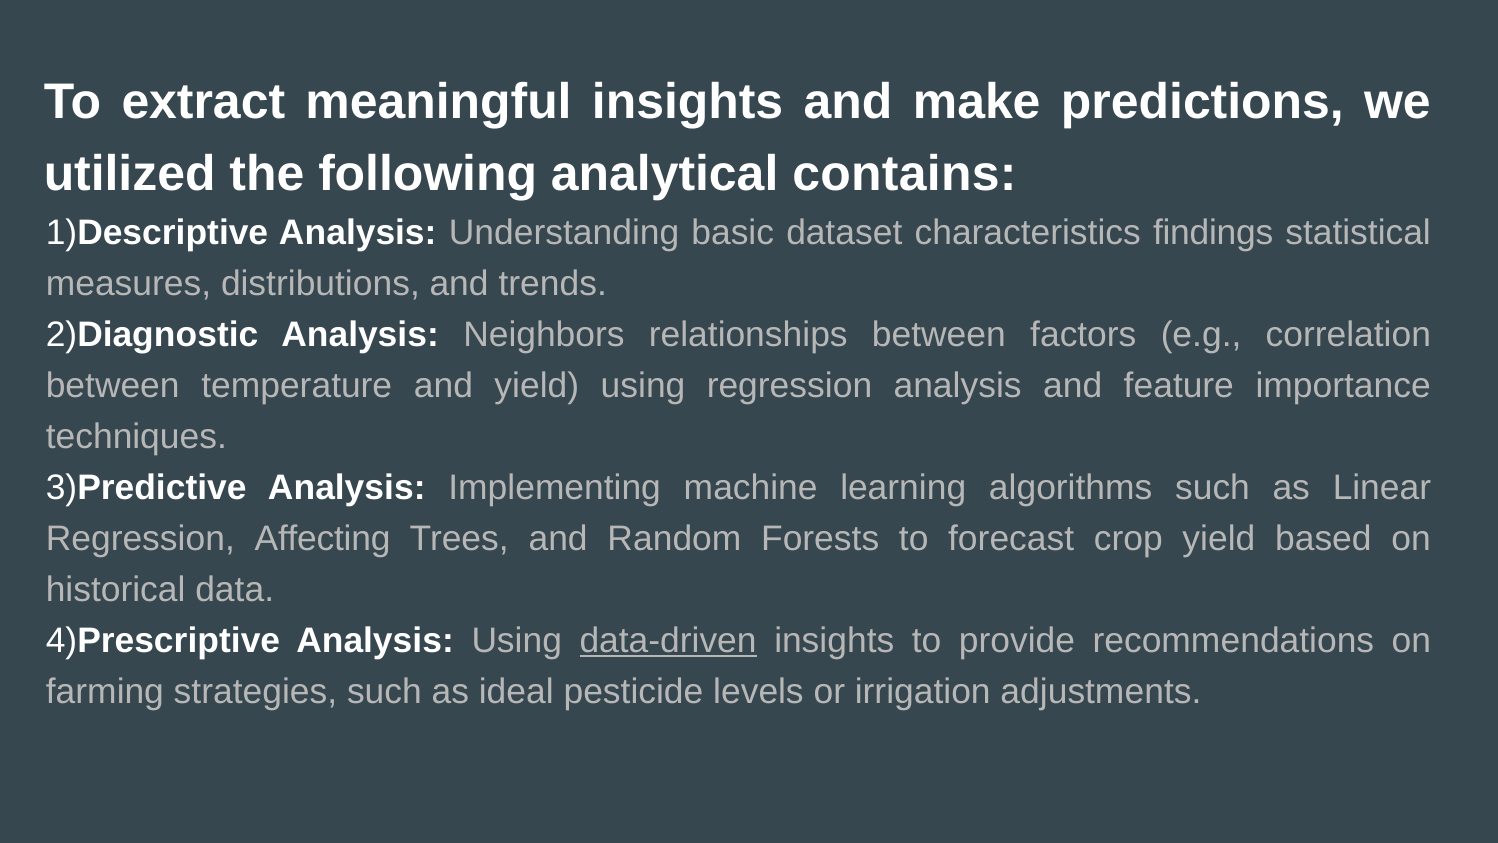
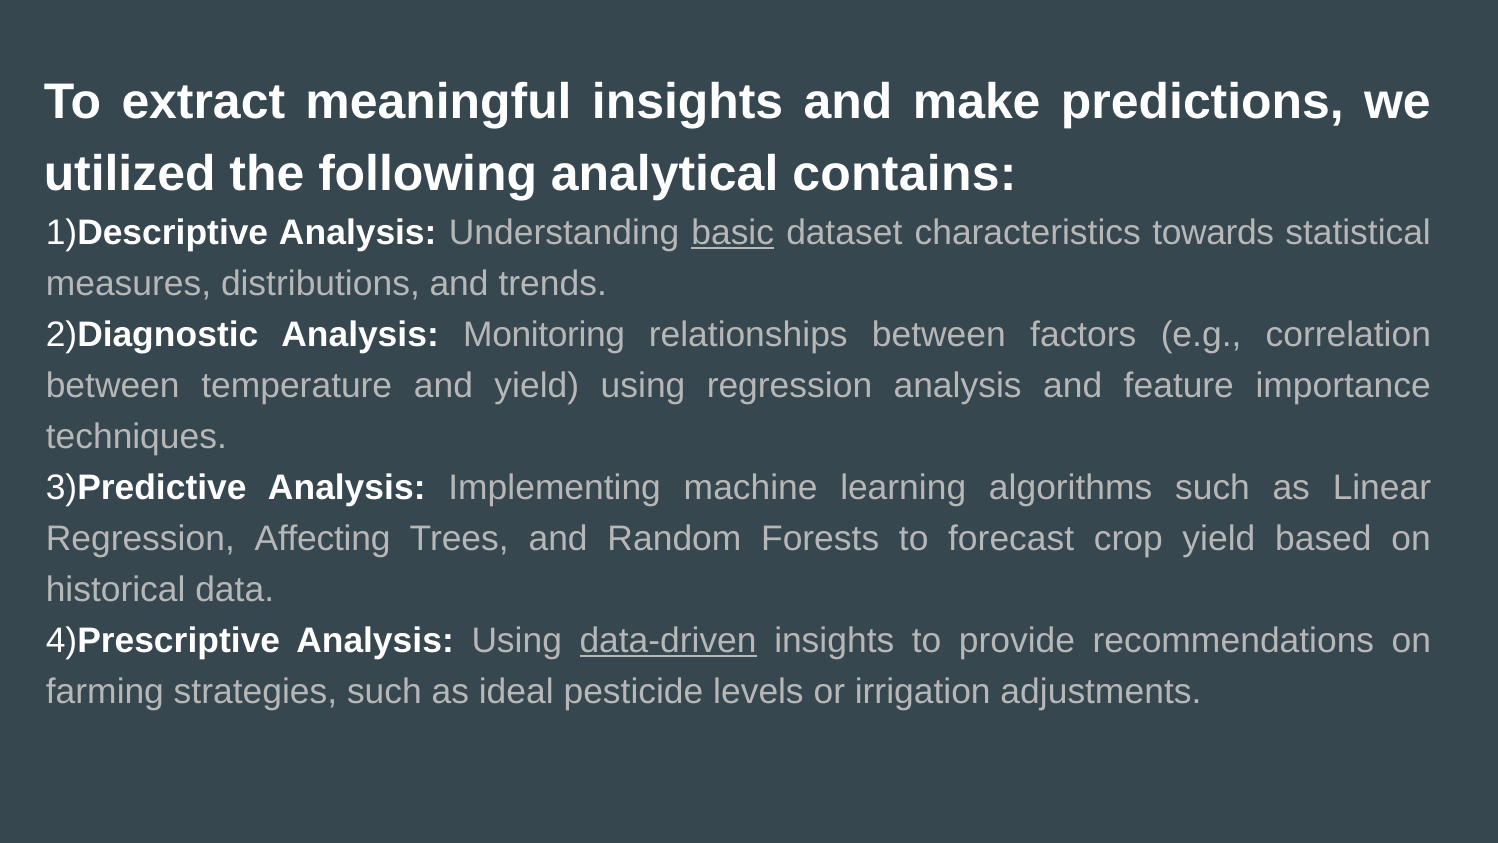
basic underline: none -> present (733, 233)
findings: findings -> towards (1213, 233)
Neighbors: Neighbors -> Monitoring (544, 335)
